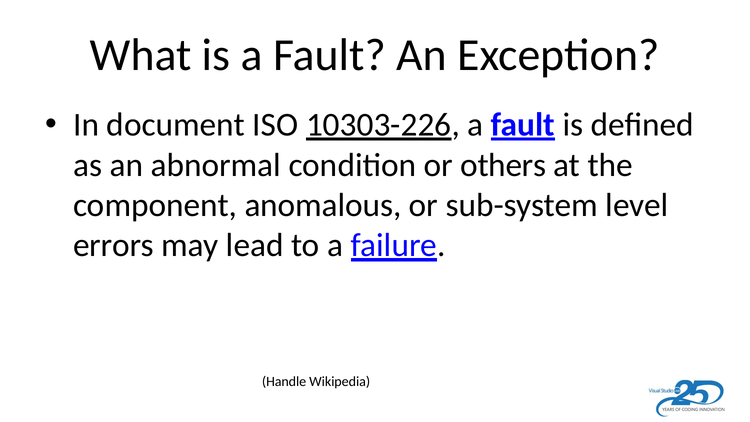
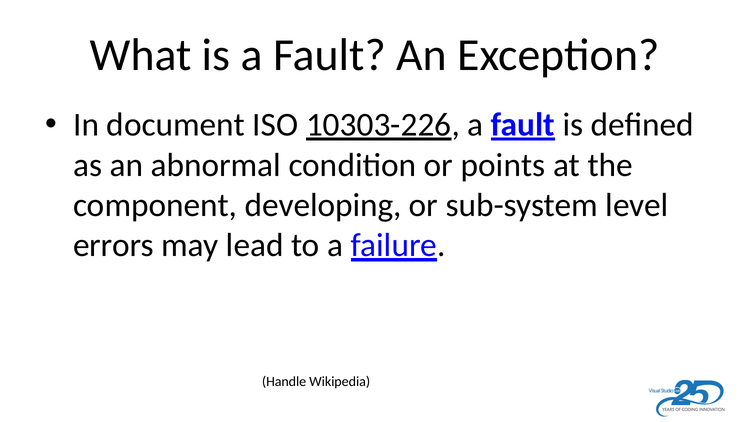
others: others -> points (503, 165)
anomalous: anomalous -> developing (323, 205)
